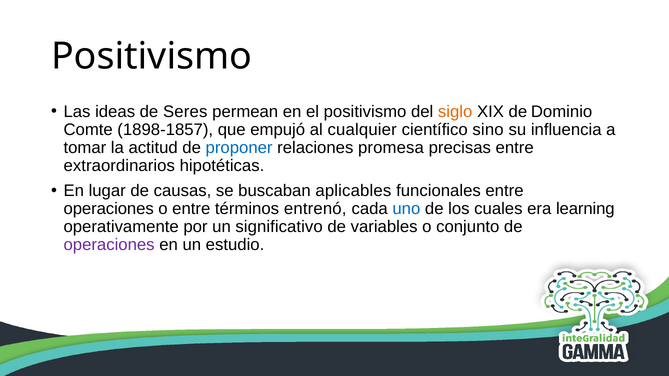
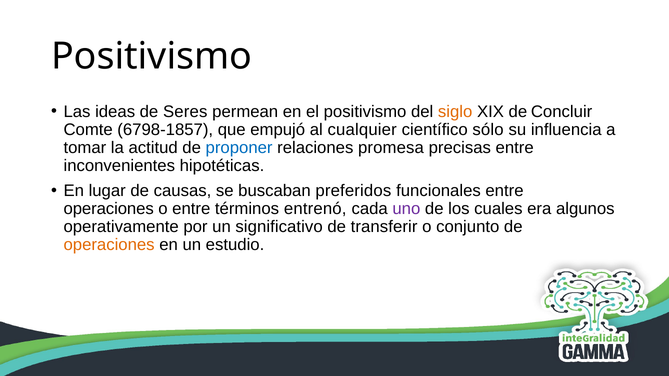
Dominio: Dominio -> Concluir (562, 112)
1898-1857: 1898-1857 -> 6798-1857 (165, 130)
sino: sino -> sólo (488, 130)
extraordinarios: extraordinarios -> inconvenientes (119, 166)
aplicables: aplicables -> preferidos (353, 191)
uno colour: blue -> purple (406, 209)
learning: learning -> algunos (585, 209)
variables: variables -> transferir (384, 227)
operaciones colour: purple -> orange (109, 245)
